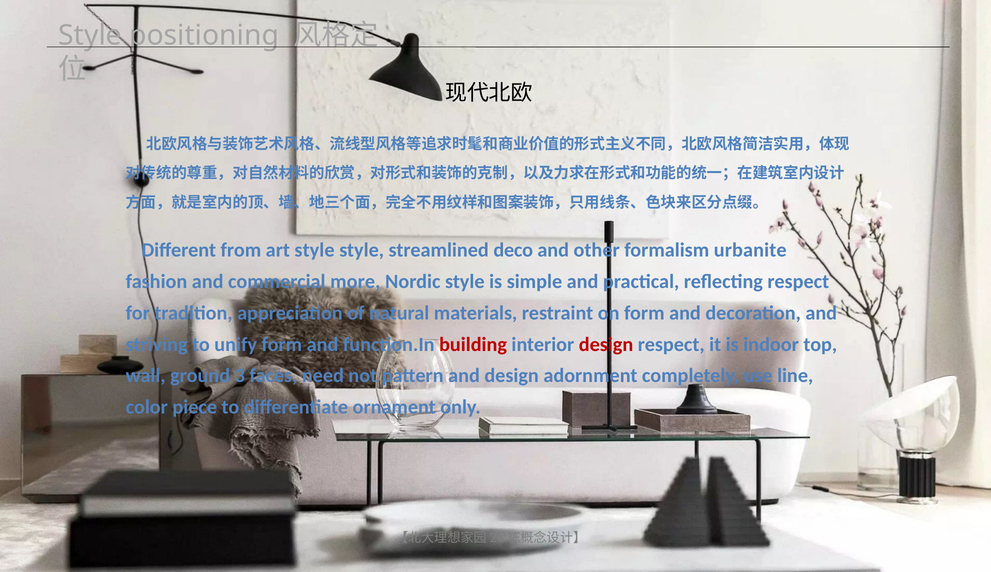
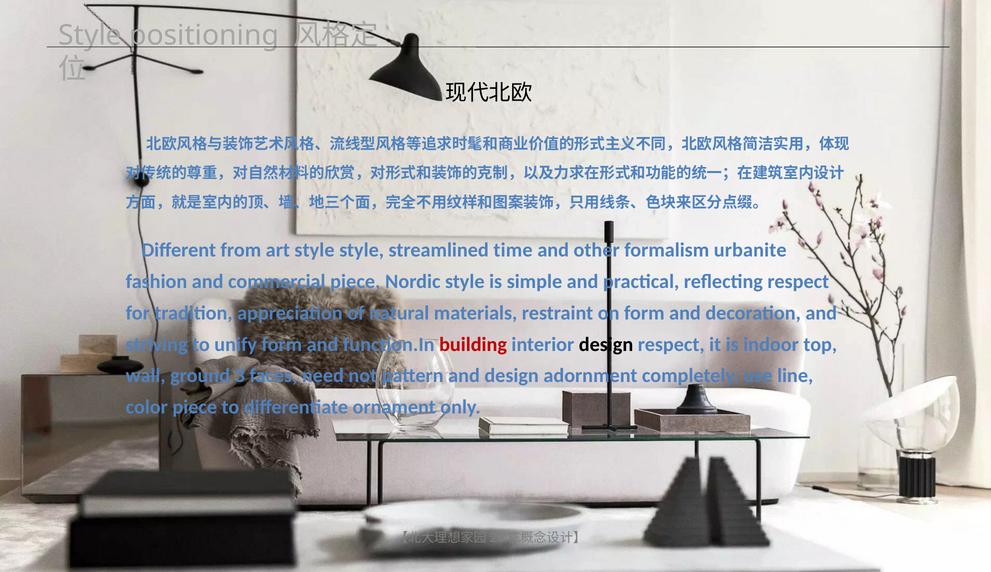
deco: deco -> time (513, 250)
commercial more: more -> piece (355, 282)
design colour: red -> black (606, 345)
